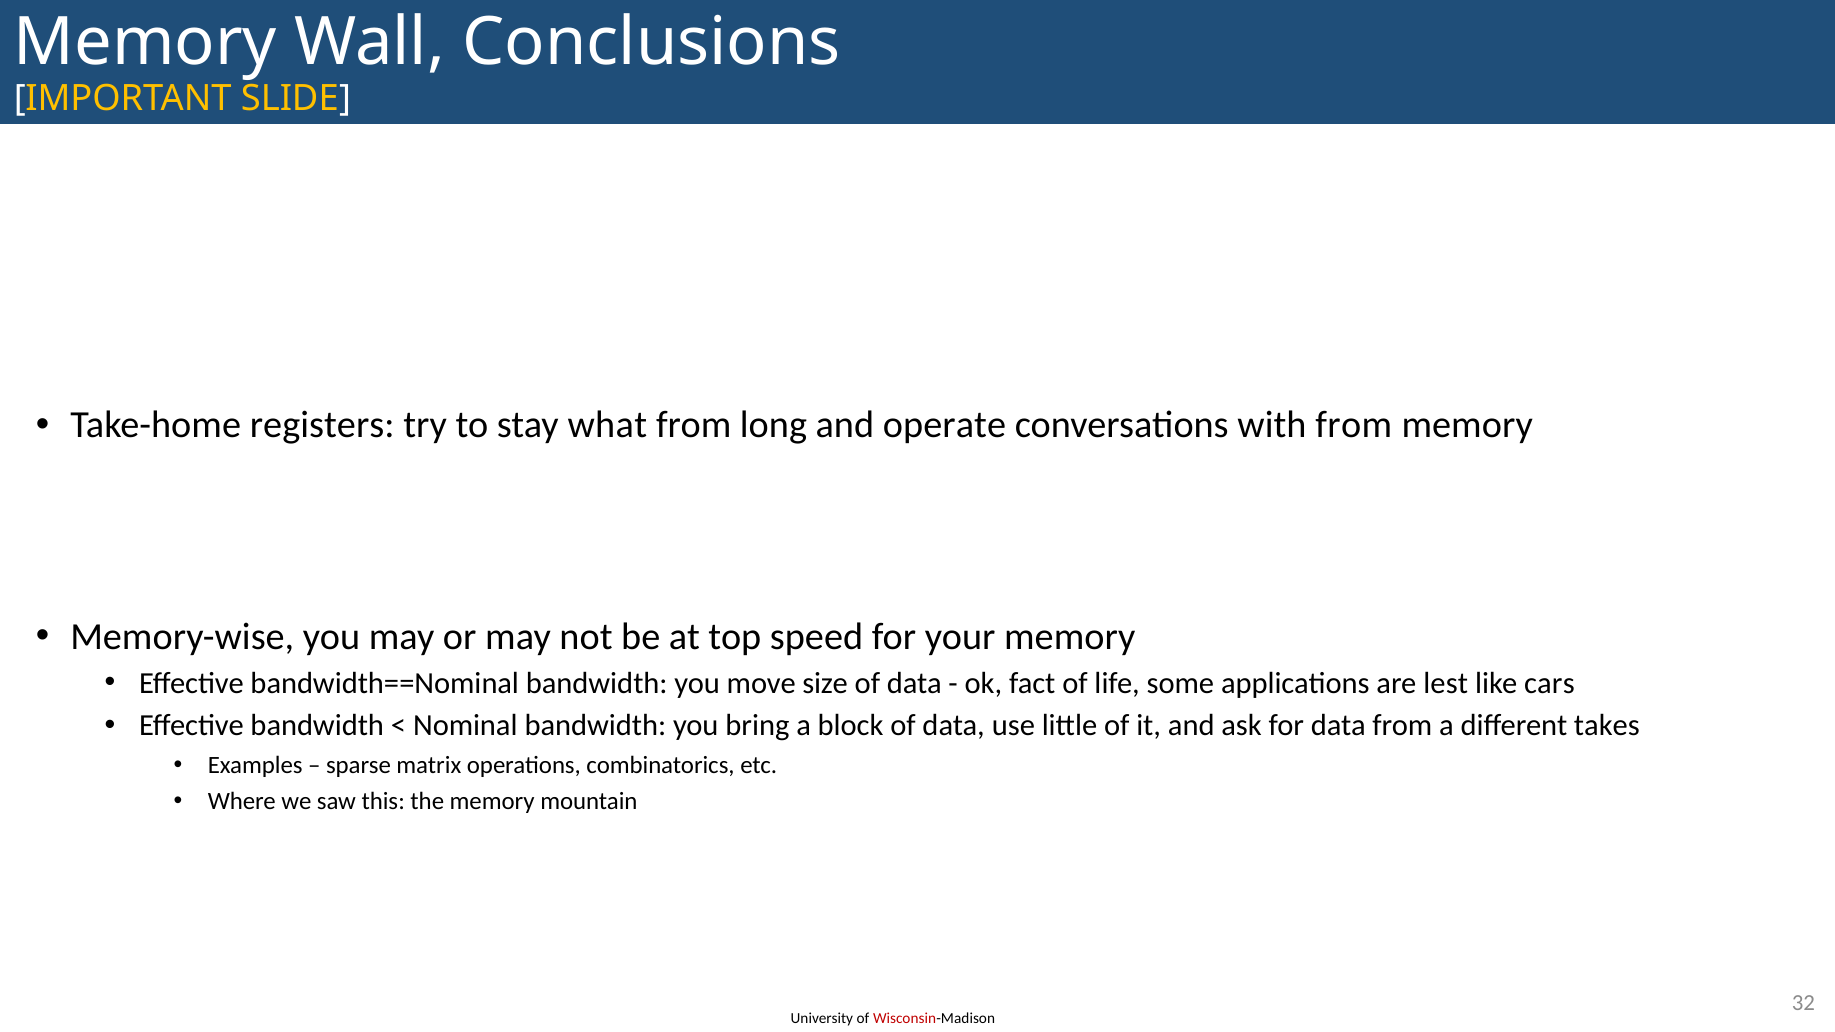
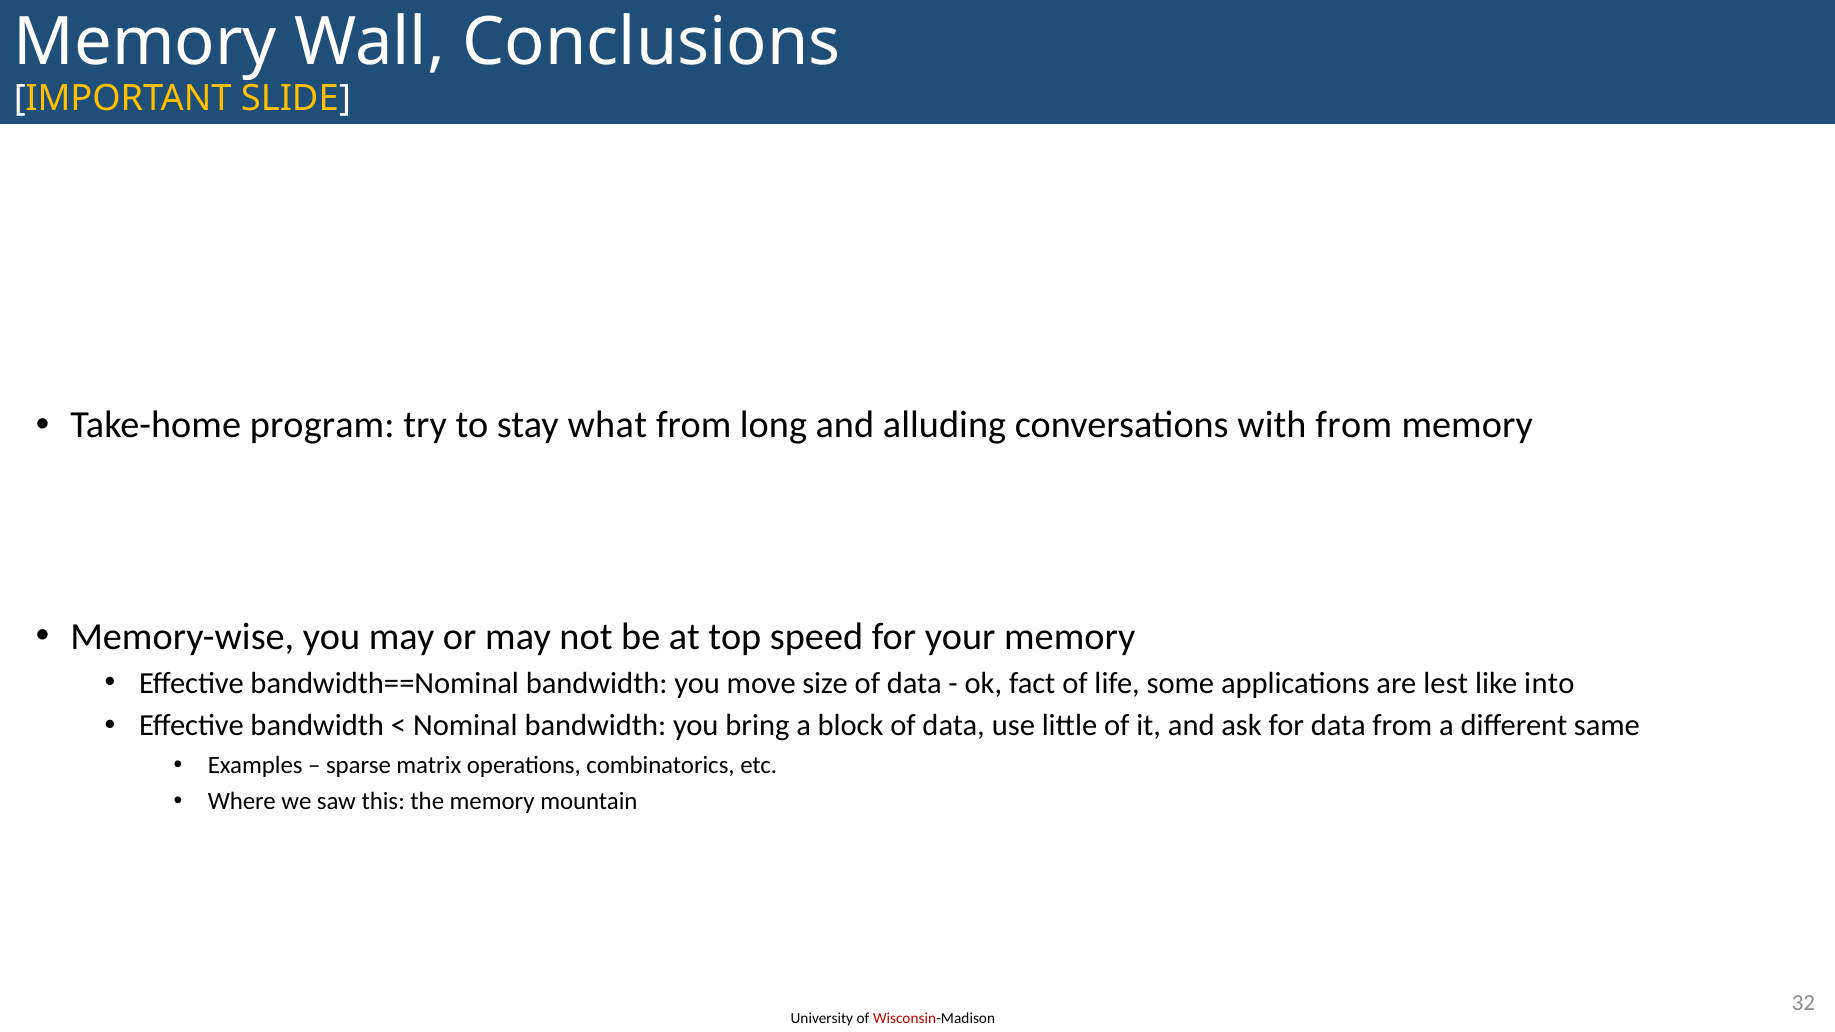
registers: registers -> program (322, 425)
operate: operate -> alluding (945, 425)
cars: cars -> into (1549, 683)
takes: takes -> same (1607, 726)
